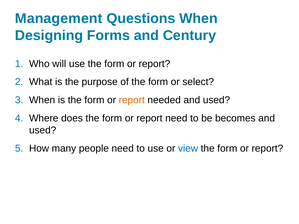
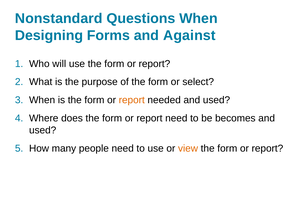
Management: Management -> Nonstandard (59, 18)
Century: Century -> Against (189, 35)
view colour: blue -> orange (188, 149)
